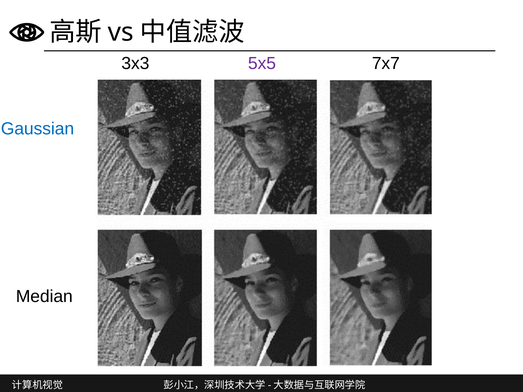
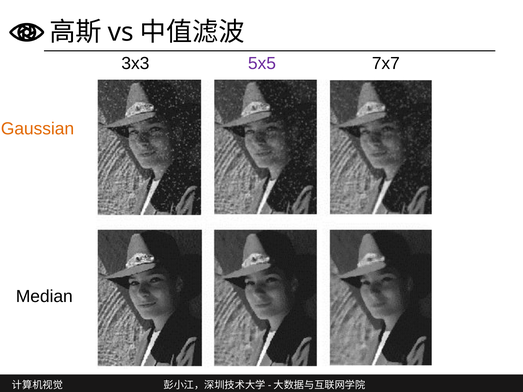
Gaussian colour: blue -> orange (38, 129)
